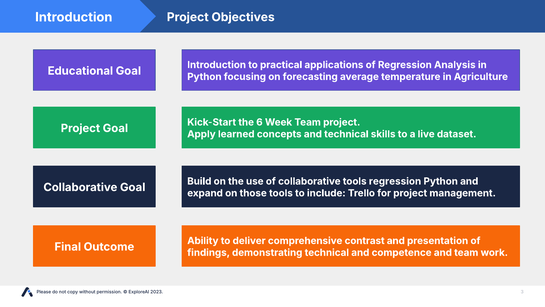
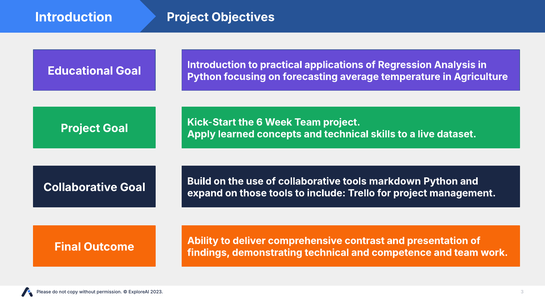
tools regression: regression -> markdown (395, 181)
